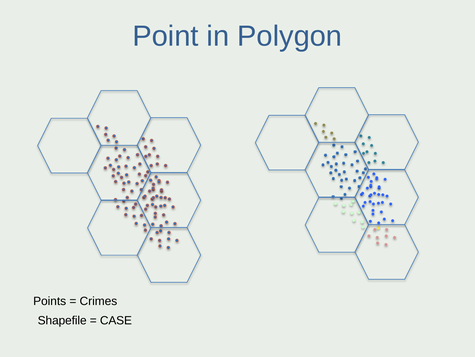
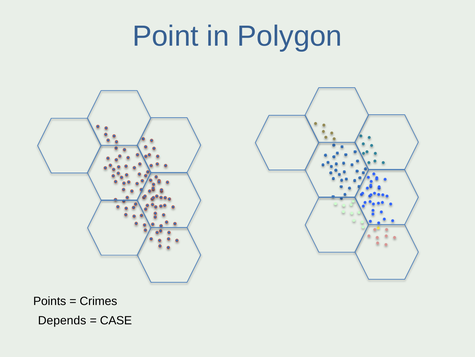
Shapefile: Shapefile -> Depends (62, 320)
